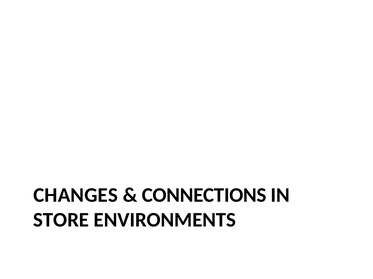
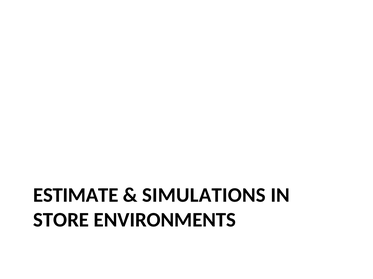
CHANGES: CHANGES -> ESTIMATE (76, 196)
CONNECTIONS: CONNECTIONS -> SIMULATIONS (204, 196)
